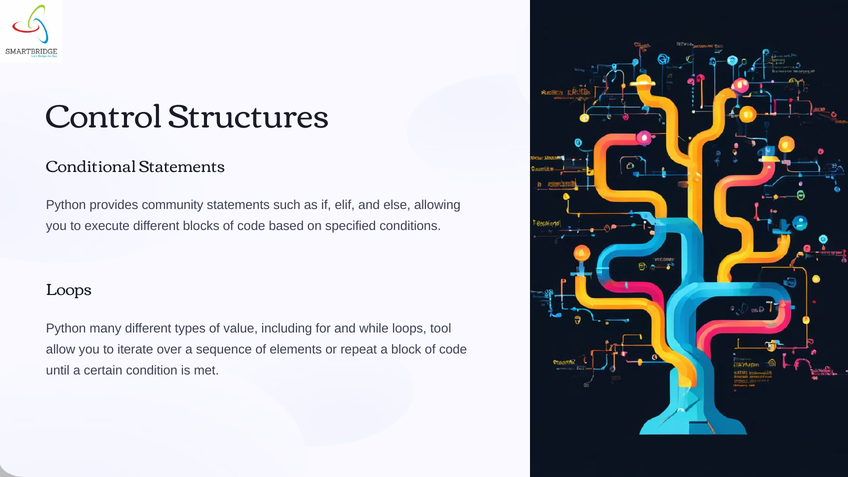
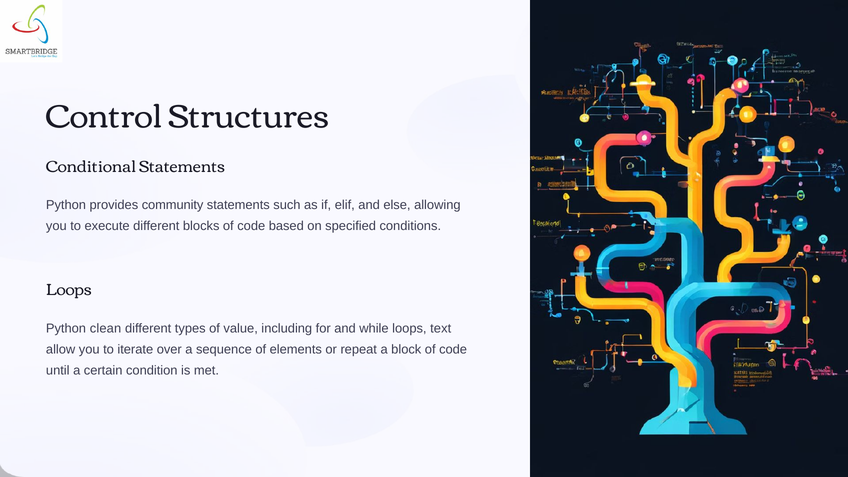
many: many -> clean (106, 328)
tool: tool -> text (441, 328)
